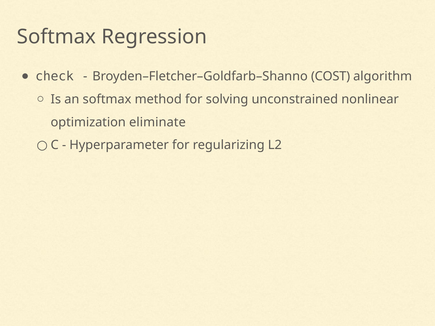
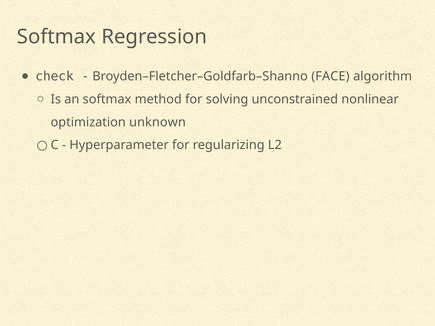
COST: COST -> FACE (330, 76)
eliminate: eliminate -> unknown (157, 122)
